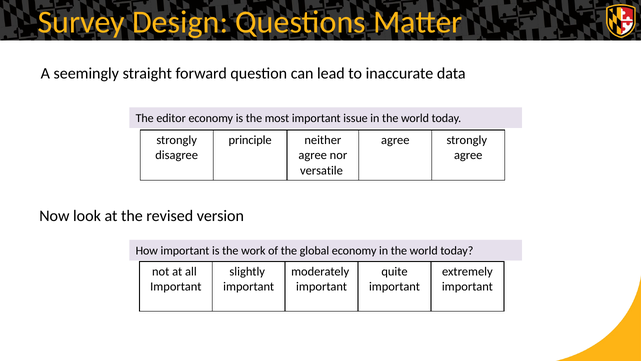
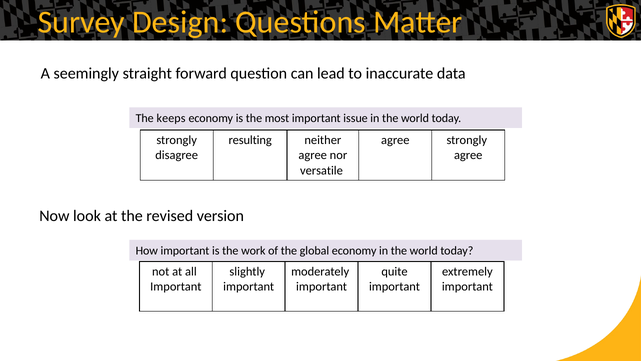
editor: editor -> keeps (171, 118)
principle: principle -> resulting (250, 140)
